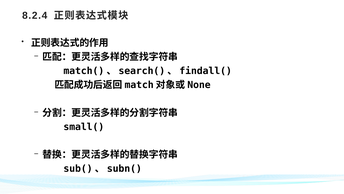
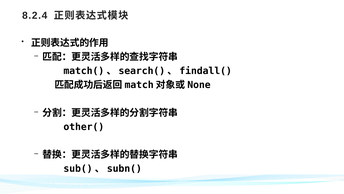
small(: small( -> other( (84, 126)
